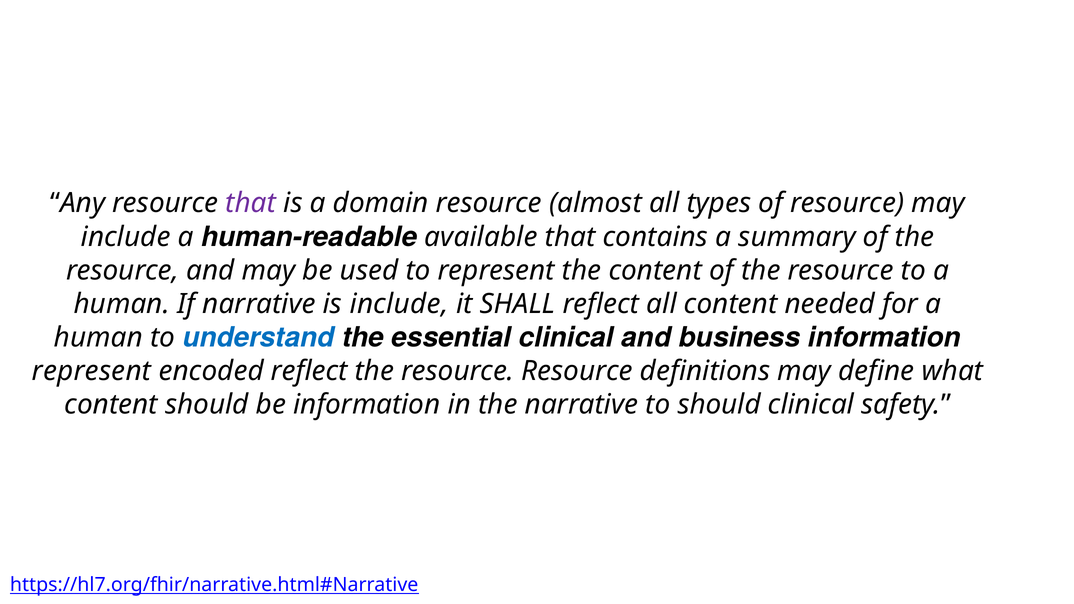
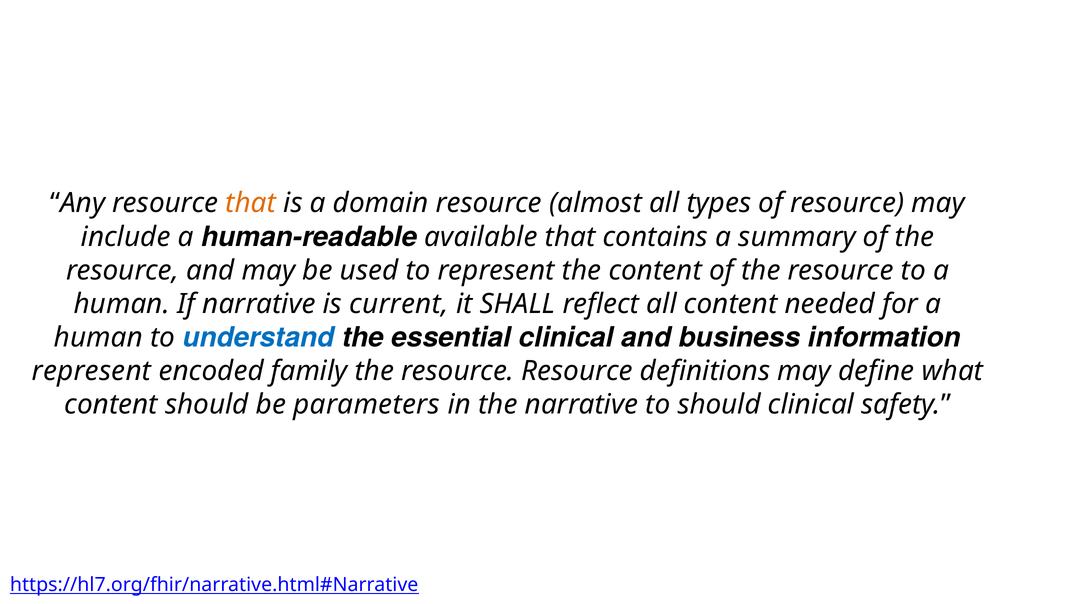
that colour: purple -> orange (251, 203)
is include: include -> current (399, 304)
encoded reflect: reflect -> family (309, 371)
be information: information -> parameters (367, 405)
